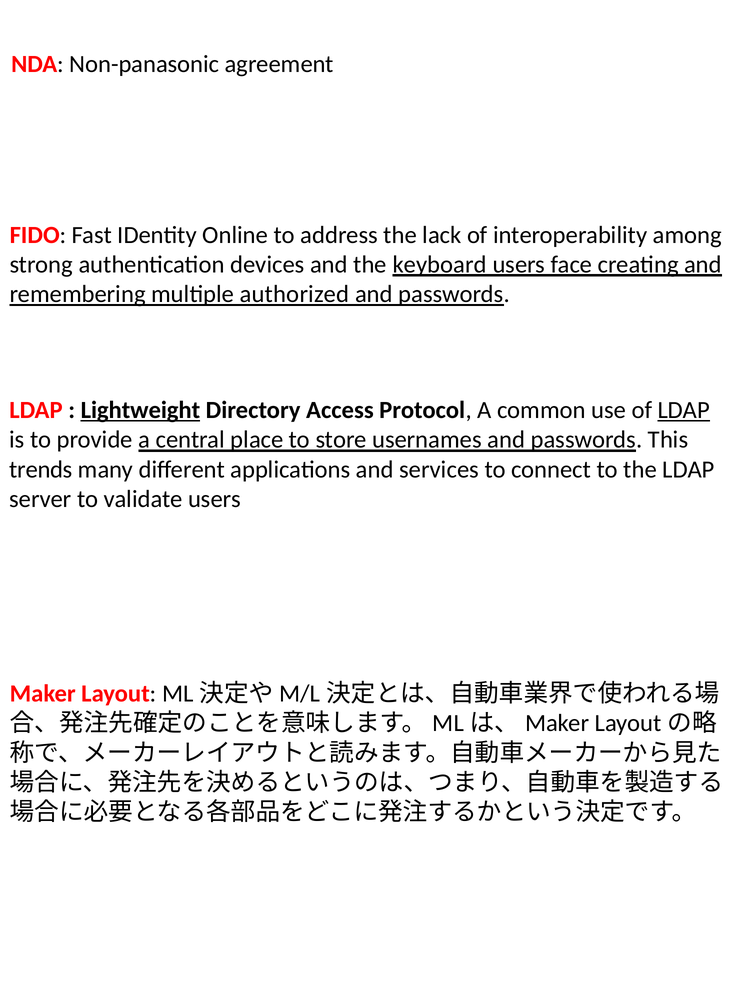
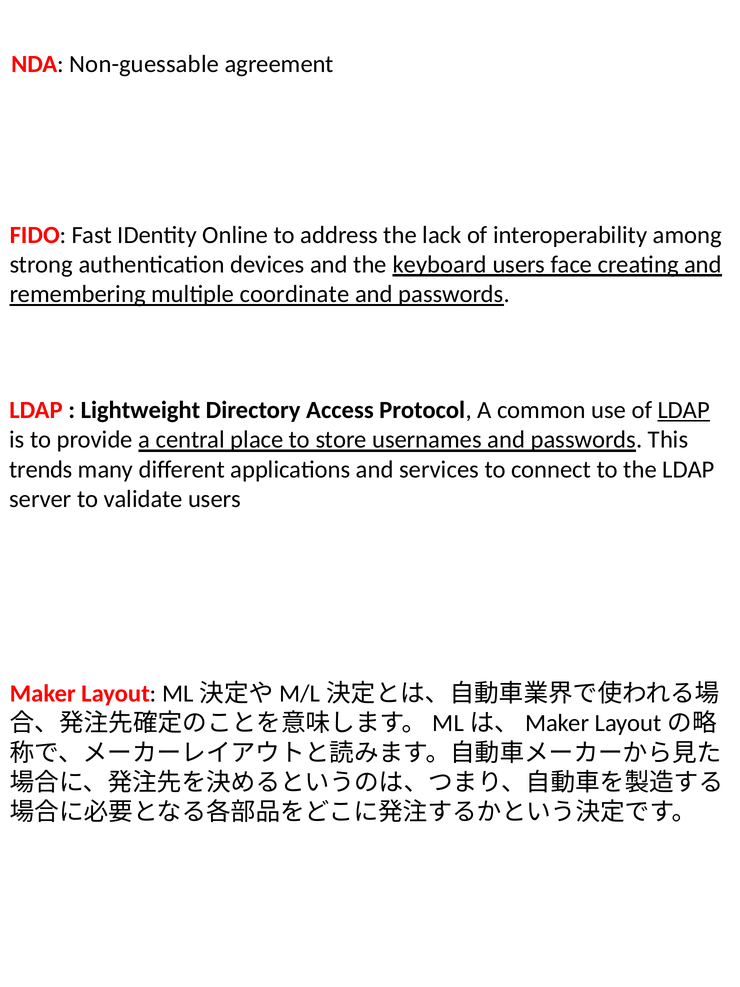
Non-panasonic: Non-panasonic -> Non-guessable (144, 64)
authorized: authorized -> coordinate (295, 294)
Lightweight underline: present -> none (140, 410)
